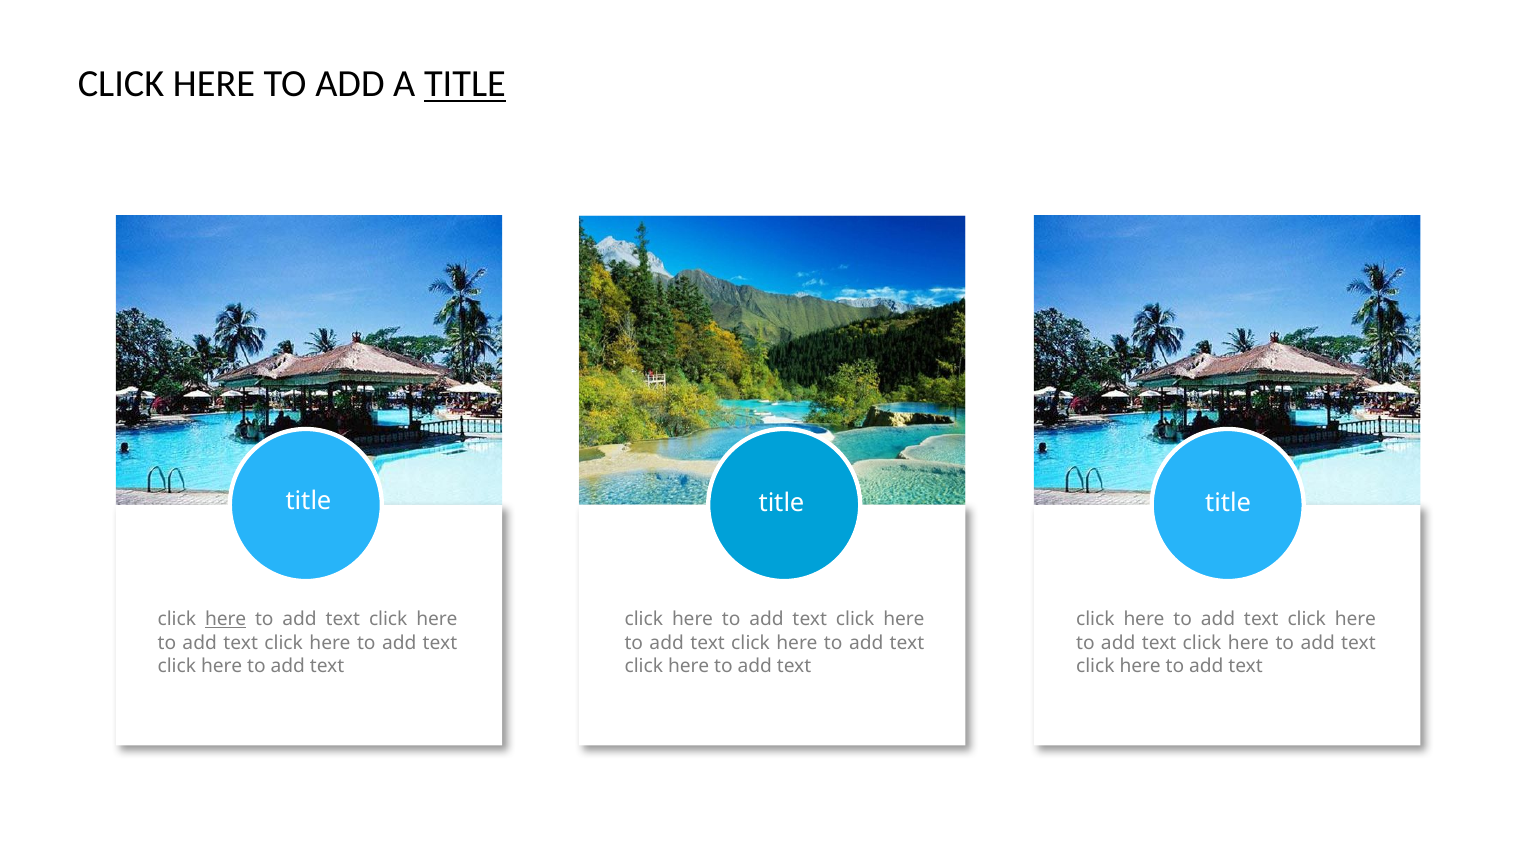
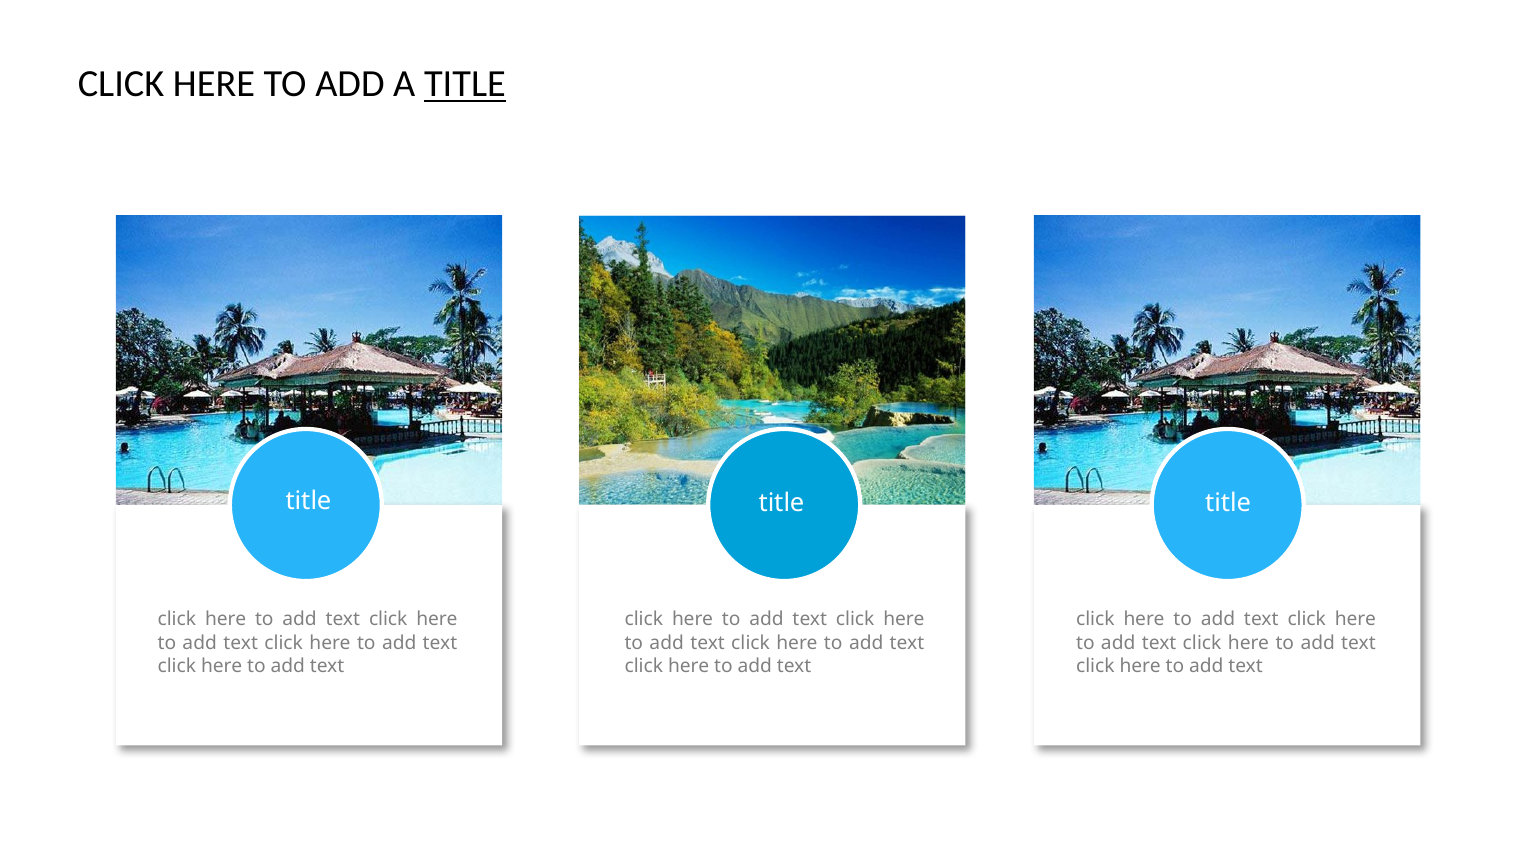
here underline: present -> none (226, 619)
